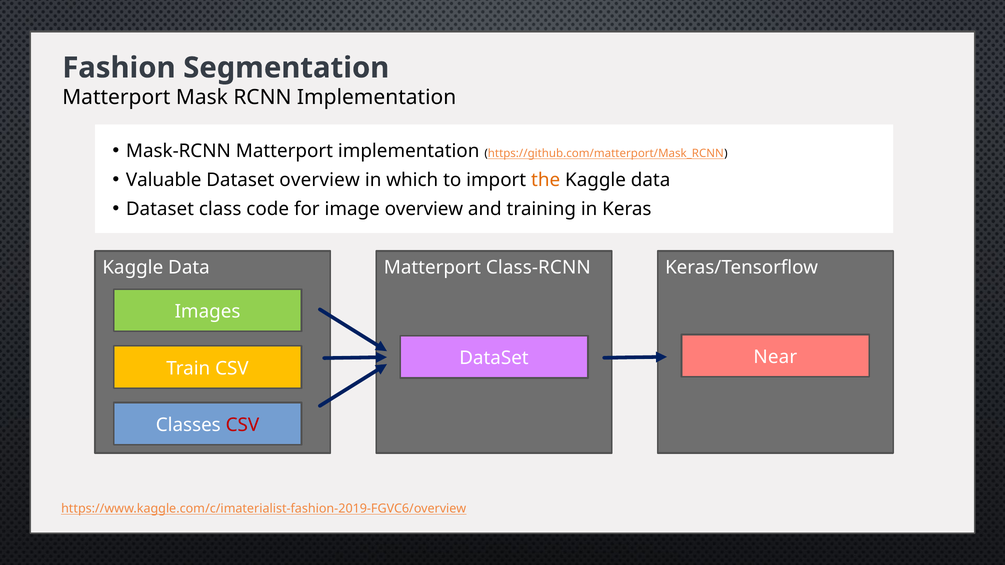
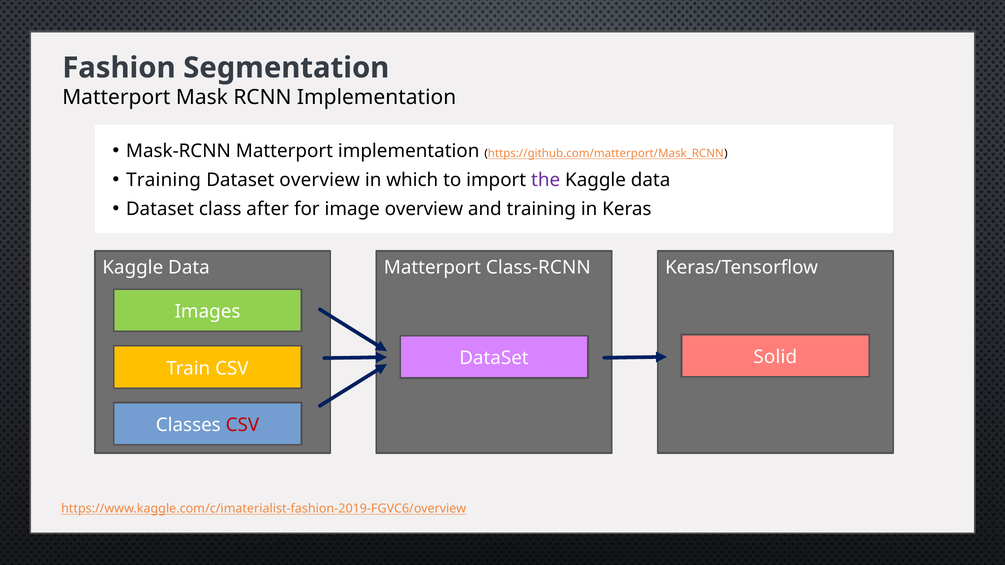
Valuable: Valuable -> Training (164, 180)
the colour: orange -> purple (546, 180)
code: code -> after (268, 209)
Near: Near -> Solid (775, 357)
